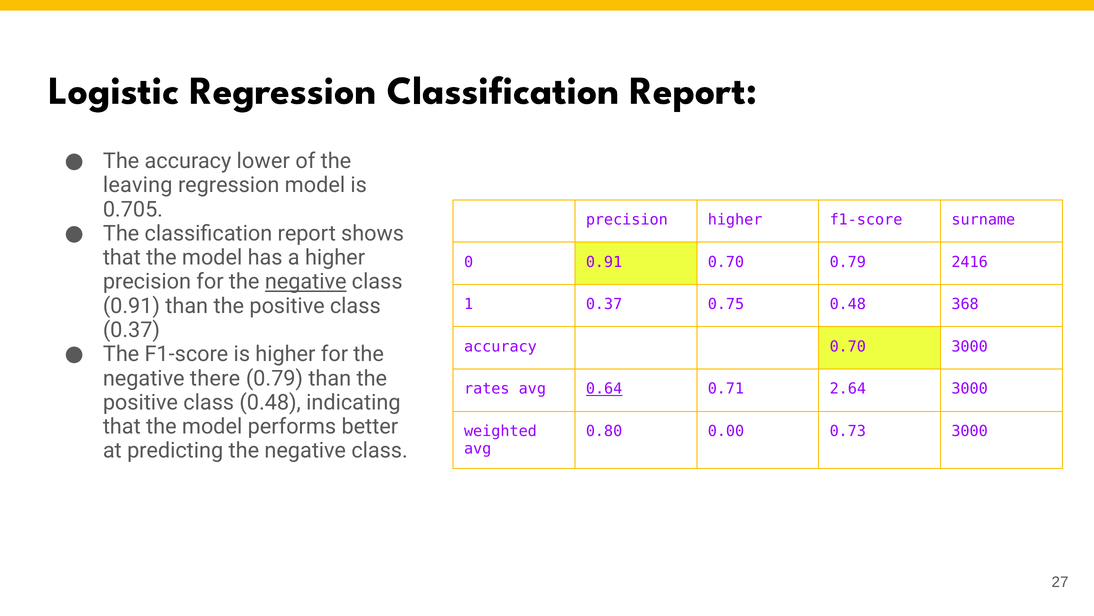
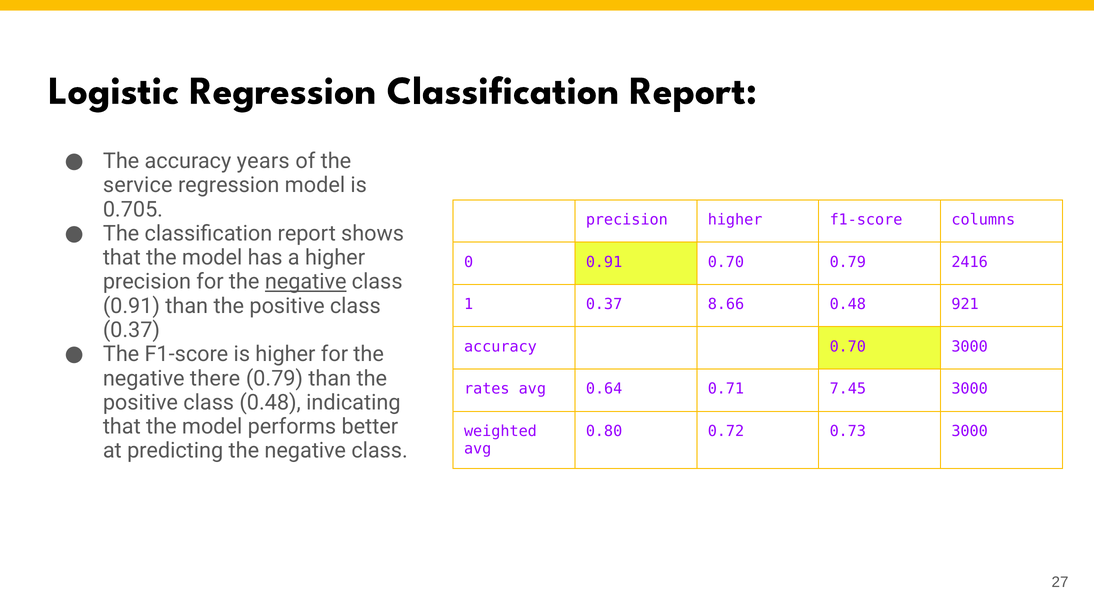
lower: lower -> years (263, 161)
leaving: leaving -> service (138, 185)
surname: surname -> columns (983, 220)
0.75: 0.75 -> 8.66 (726, 304)
368: 368 -> 921 (965, 304)
0.64 underline: present -> none (604, 389)
2.64: 2.64 -> 7.45 (848, 389)
0.00: 0.00 -> 0.72 (726, 431)
